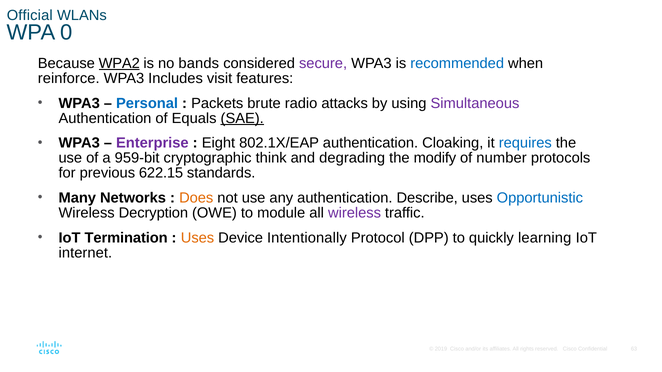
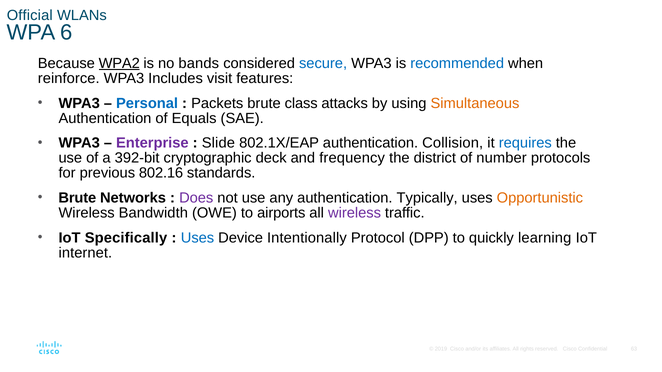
0: 0 -> 6 (66, 33)
secure colour: purple -> blue (323, 63)
radio: radio -> class (301, 103)
Simultaneous colour: purple -> orange (475, 103)
SAE underline: present -> none (242, 118)
Eight: Eight -> Slide (218, 143)
Cloaking: Cloaking -> Collision (453, 143)
959-bit: 959-bit -> 392-bit (137, 158)
think: think -> deck (271, 158)
degrading: degrading -> frequency (352, 158)
modify: modify -> district (435, 158)
622.15: 622.15 -> 802.16 (161, 173)
Many: Many -> Brute (77, 198)
Does colour: orange -> purple (196, 198)
Describe: Describe -> Typically (427, 198)
Opportunistic colour: blue -> orange (540, 198)
Decryption: Decryption -> Bandwidth (153, 213)
module: module -> airports (281, 213)
Termination: Termination -> Specifically (126, 238)
Uses colour: orange -> blue (198, 238)
